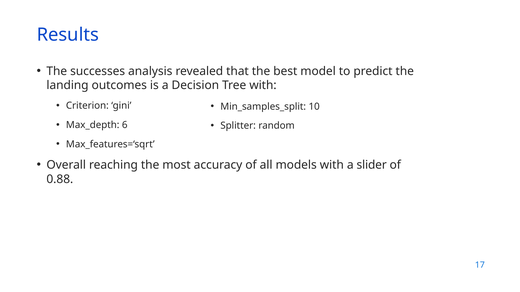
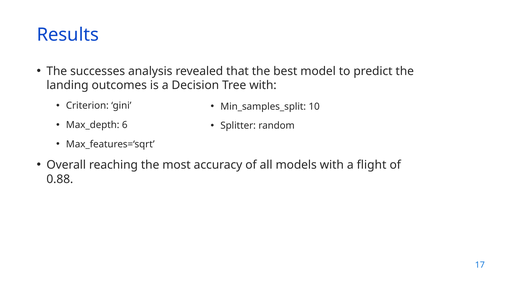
slider: slider -> flight (372, 165)
